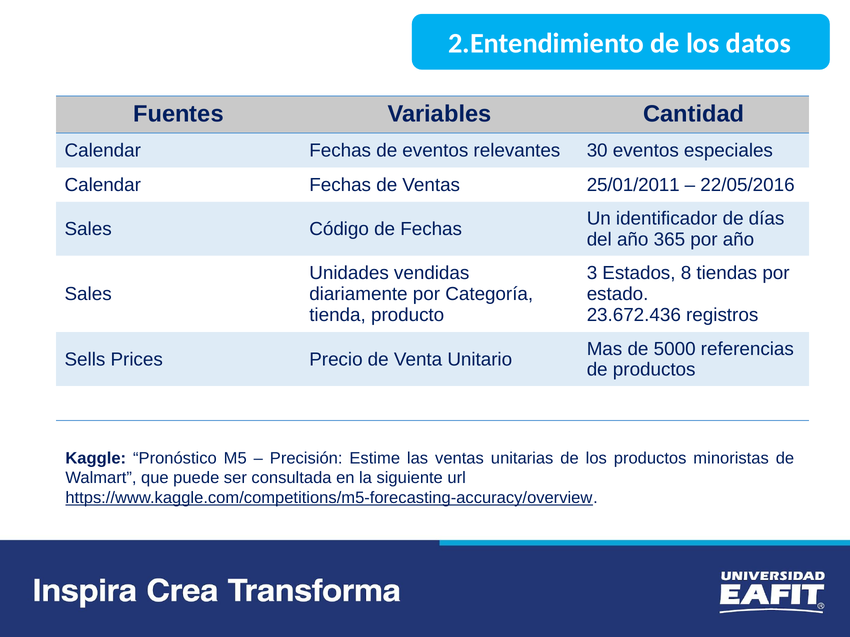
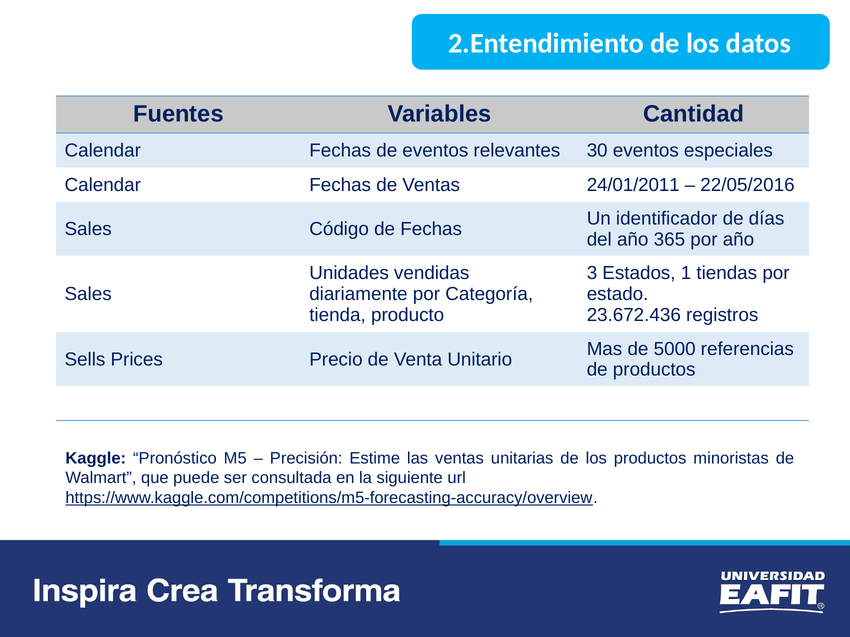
25/01/2011: 25/01/2011 -> 24/01/2011 (633, 185)
8: 8 -> 1 (686, 273)
